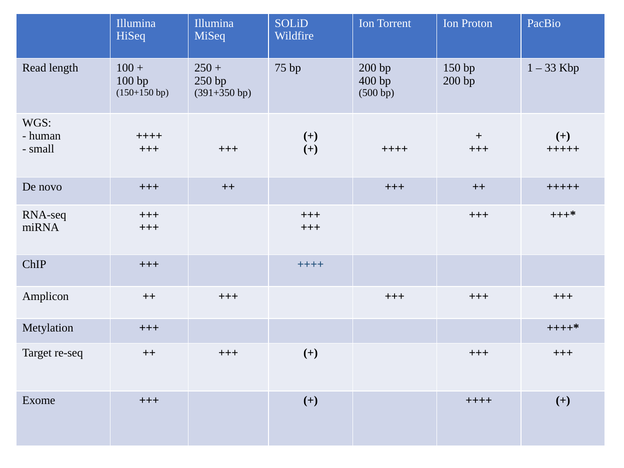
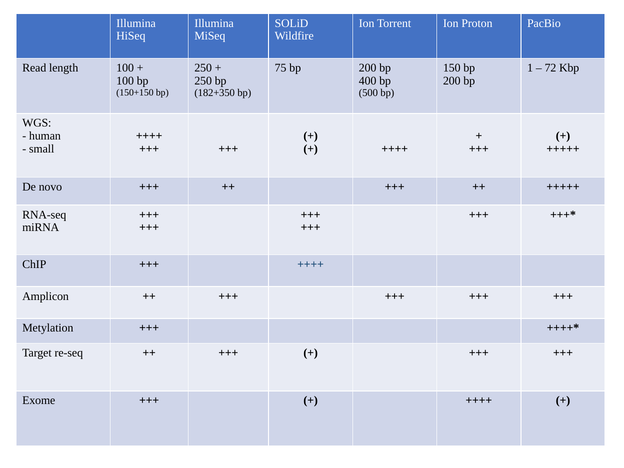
33: 33 -> 72 (550, 68)
391+350: 391+350 -> 182+350 (215, 93)
